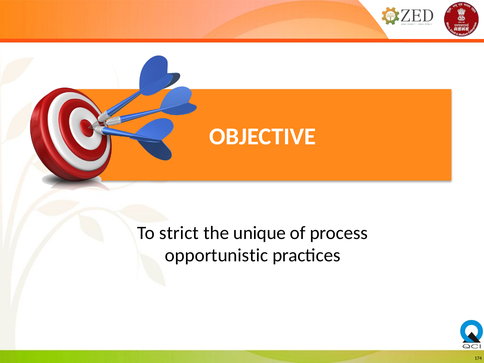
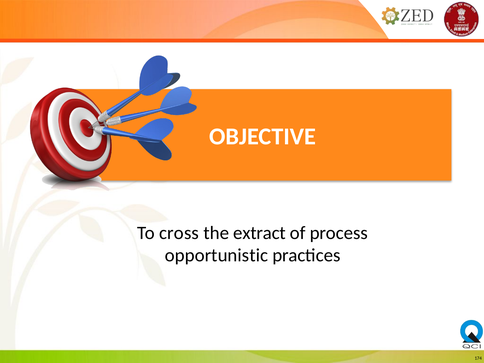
strict: strict -> cross (179, 233)
unique: unique -> extract (260, 233)
